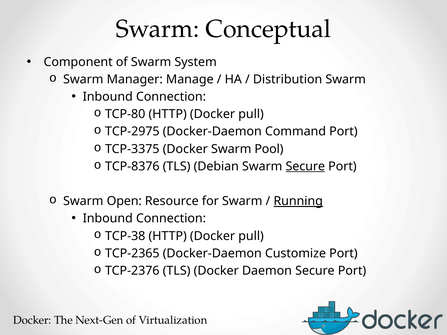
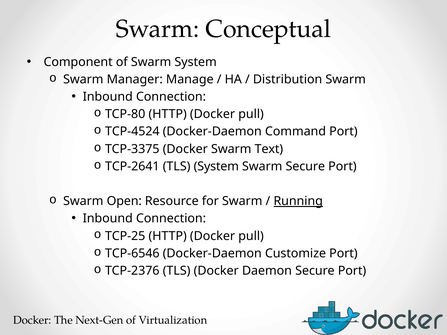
TCP-2975: TCP-2975 -> TCP-4524 (132, 132)
Pool: Pool -> Text (269, 149)
TCP-8376: TCP-8376 -> TCP-2641 (132, 166)
TLS Debian: Debian -> System (216, 166)
Secure underline: present -> none (305, 166)
TCP-38: TCP-38 -> TCP-25 (125, 236)
TCP-2365: TCP-2365 -> TCP-6546 (132, 253)
